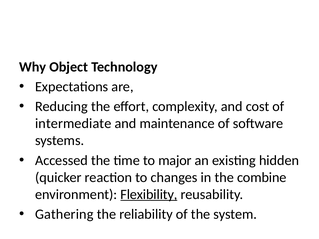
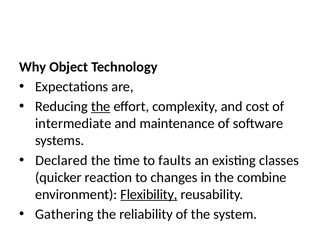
the underline: none -> present (101, 107)
Accessed: Accessed -> Declared (61, 161)
major: major -> faults (175, 161)
hidden: hidden -> classes (279, 161)
